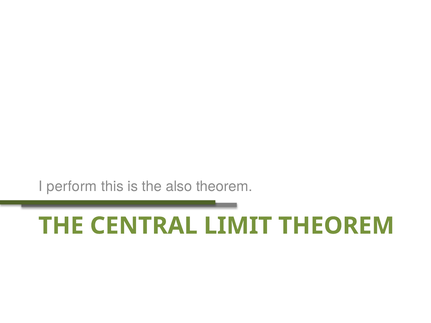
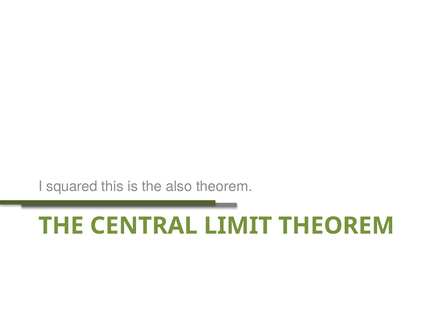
perform: perform -> squared (72, 187)
